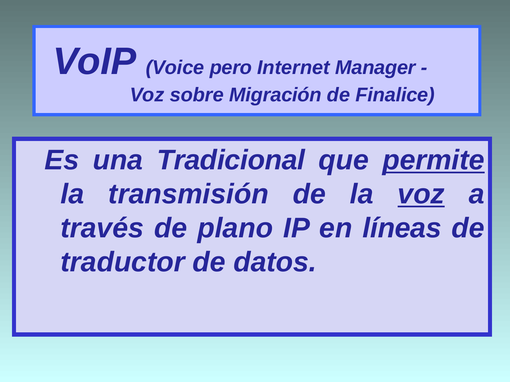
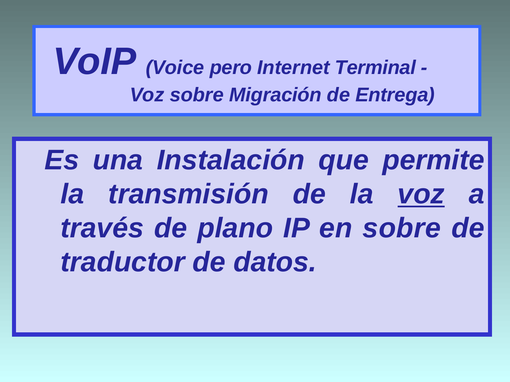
Manager: Manager -> Terminal (375, 68)
Finalice: Finalice -> Entrega (395, 95)
Tradicional: Tradicional -> Instalación (231, 161)
permite underline: present -> none (434, 161)
en líneas: líneas -> sobre (402, 229)
